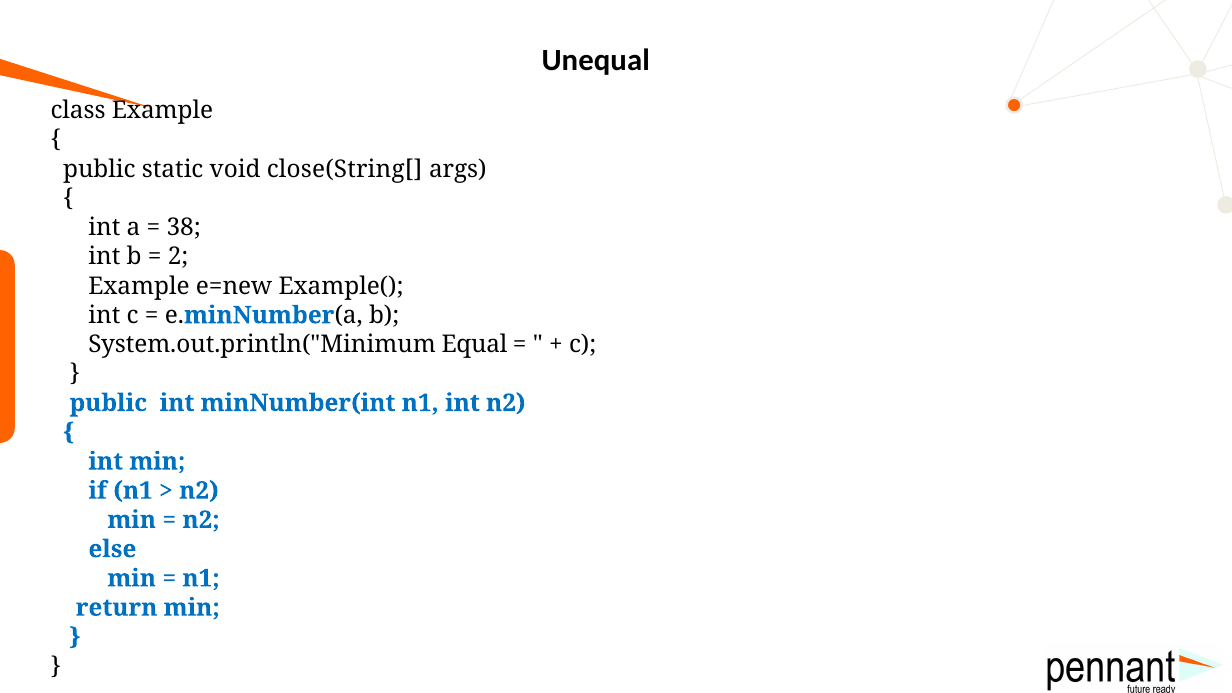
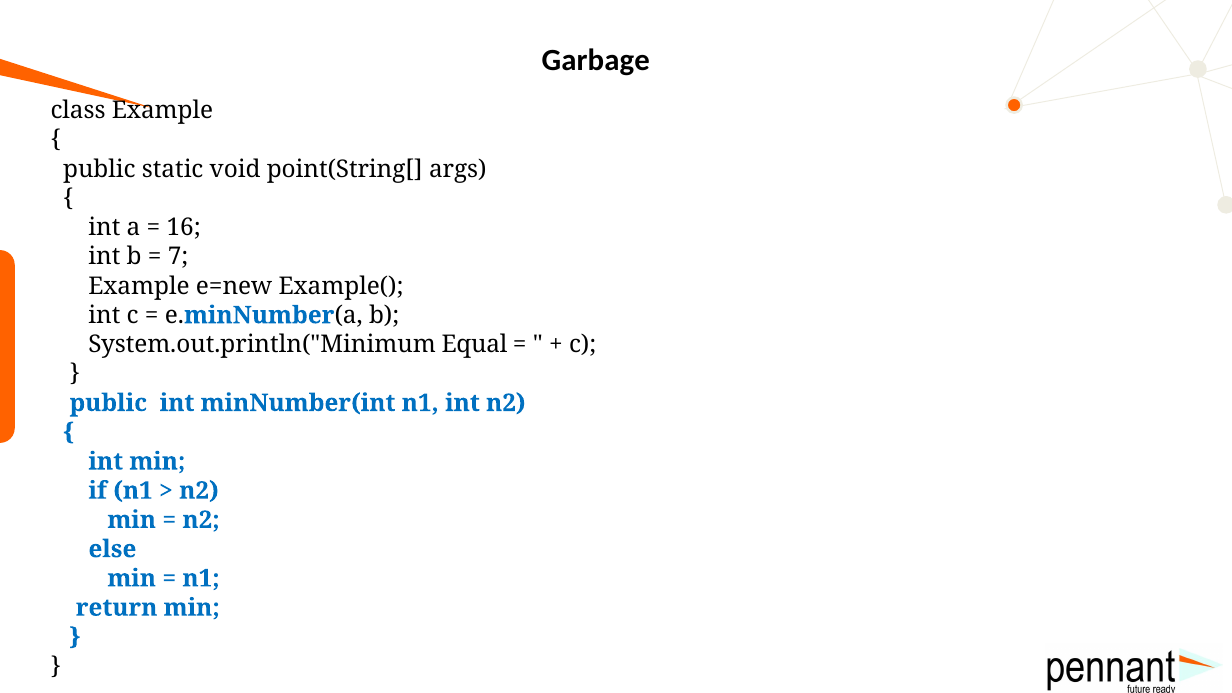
Unequal: Unequal -> Garbage (596, 61)
close(String[: close(String[ -> point(String[ (345, 169)
38: 38 -> 16 (184, 228)
2: 2 -> 7 (178, 257)
